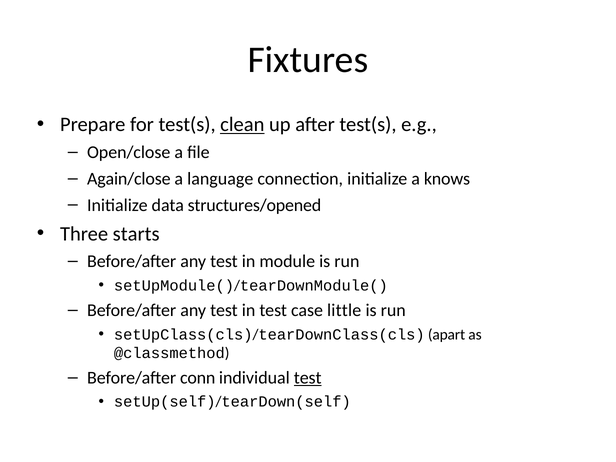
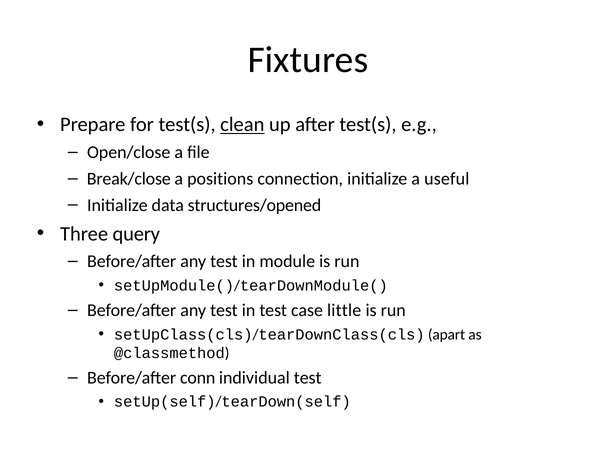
Again/close: Again/close -> Break/close (129, 179)
language: language -> positions (220, 179)
knows: knows -> useful (447, 179)
starts: starts -> query (136, 234)
test underline: present -> none (308, 378)
